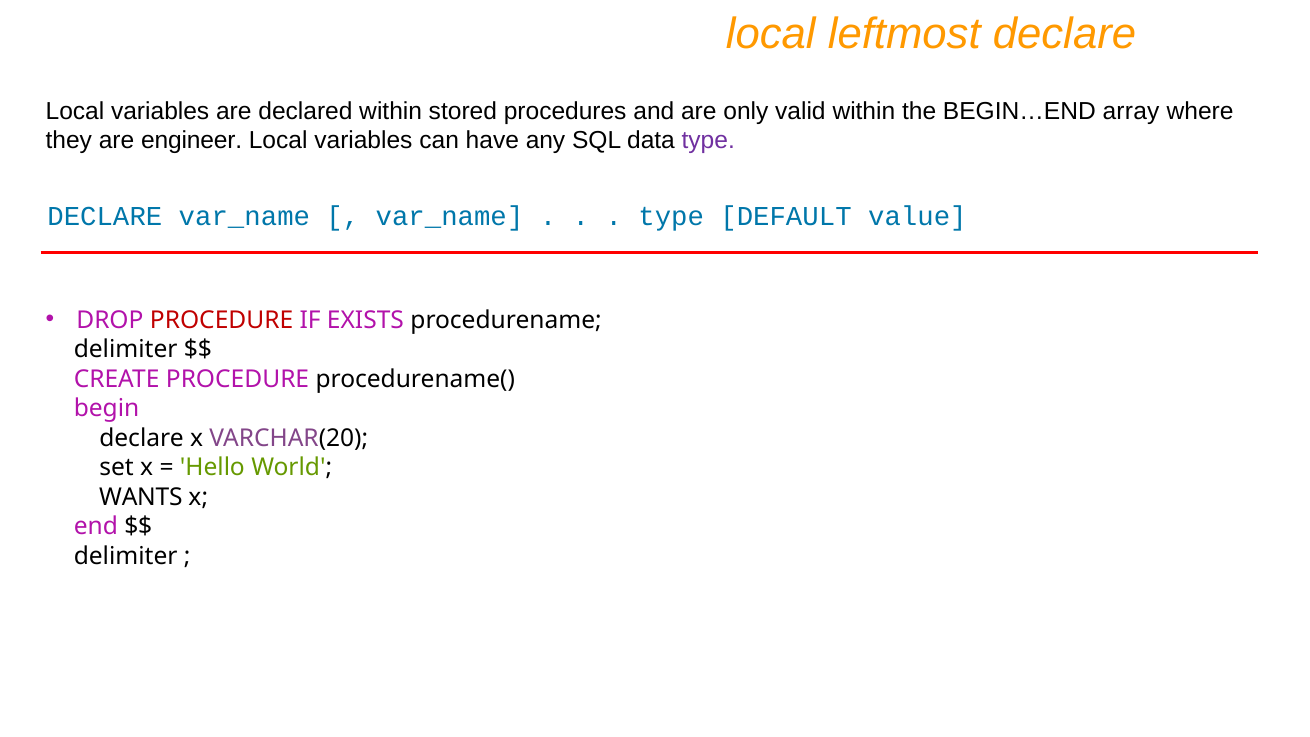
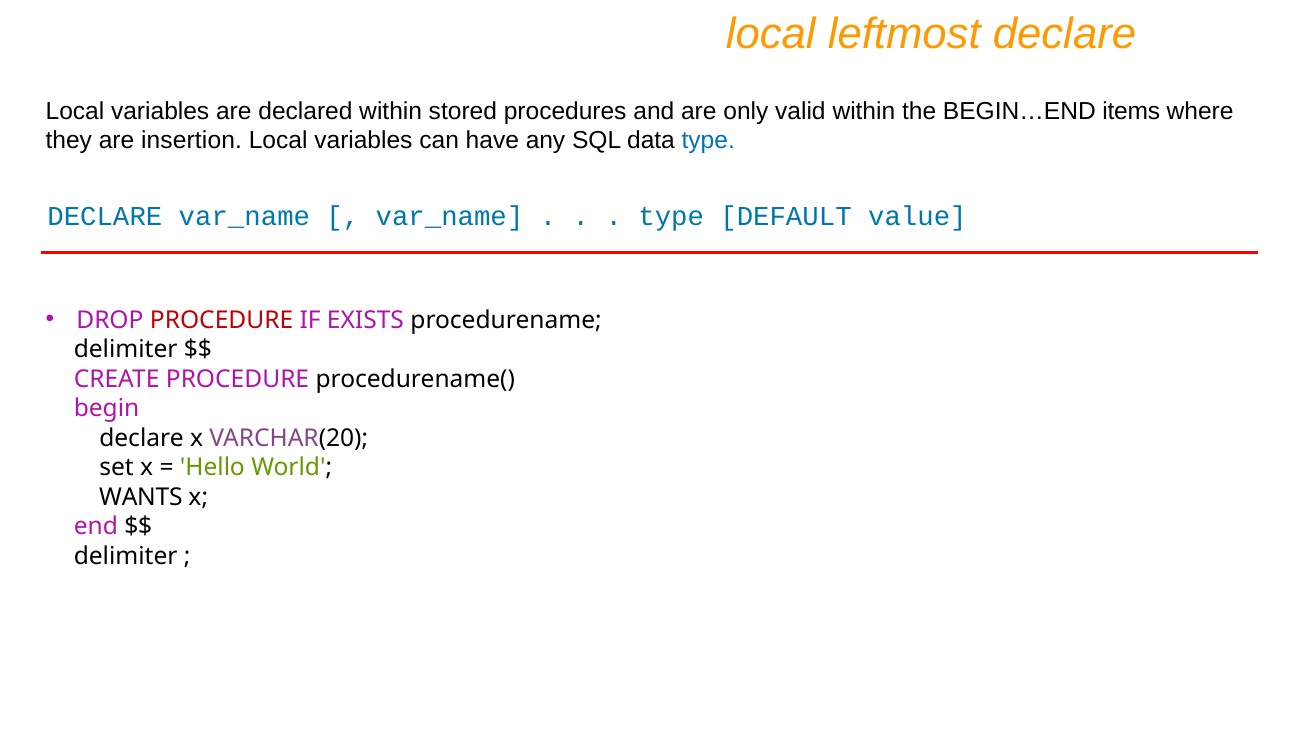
array: array -> items (1131, 111)
engineer: engineer -> insertion (191, 141)
type colour: purple -> blue (708, 141)
